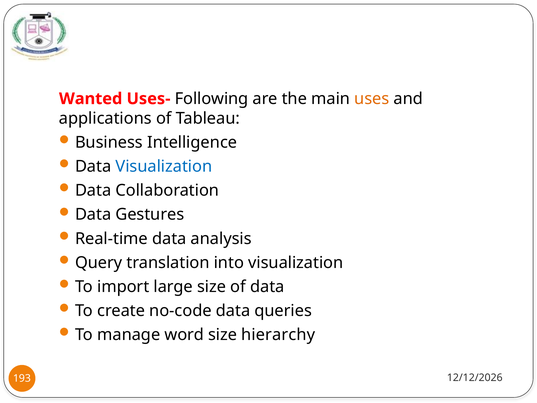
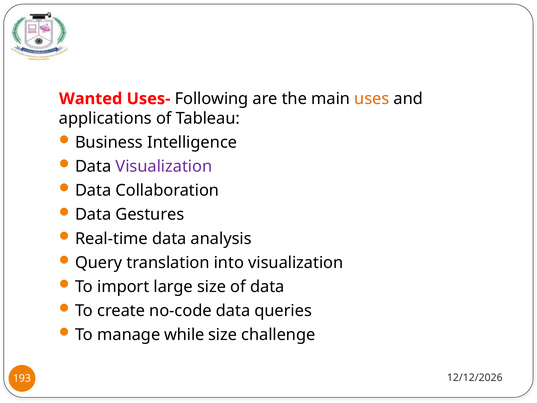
Visualization colour: blue -> purple (164, 166)
word: word -> while (184, 335)
hierarchy: hierarchy -> challenge (278, 335)
